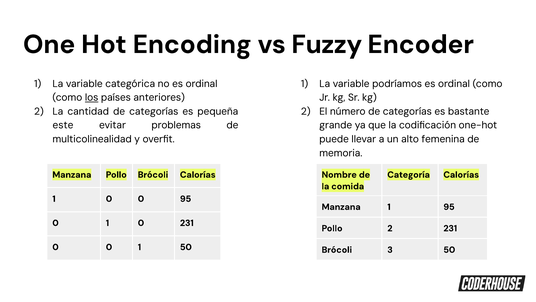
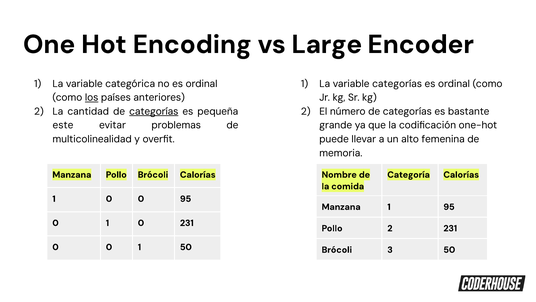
Fuzzy: Fuzzy -> Large (327, 44)
variable podríamos: podríamos -> categorías (397, 84)
categorías underline: none -> present (154, 111)
